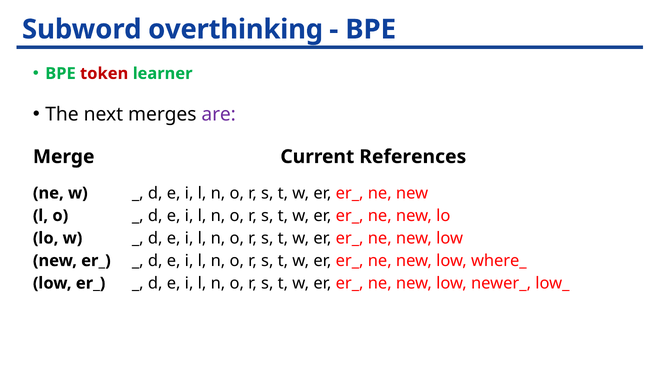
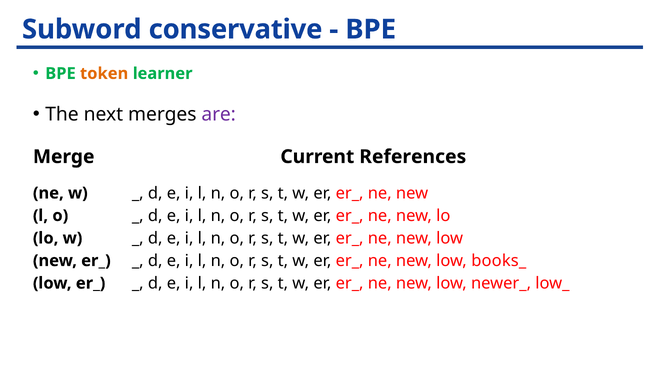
overthinking: overthinking -> conservative (236, 29)
token colour: red -> orange (104, 74)
where_: where_ -> books_ (499, 261)
